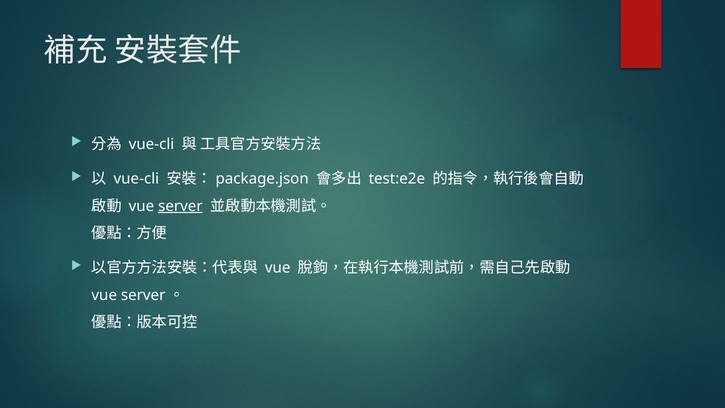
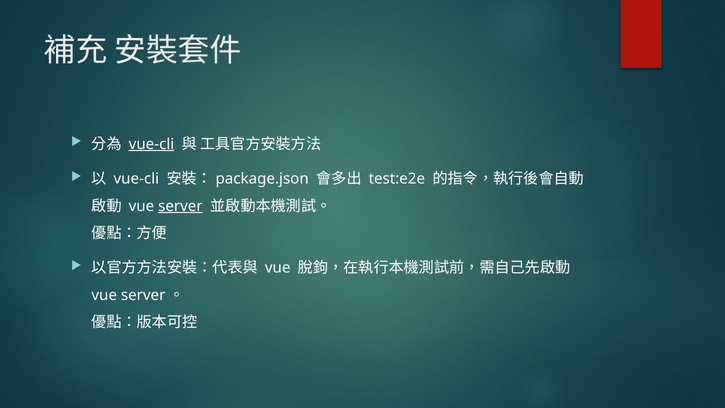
vue-cli underline: none -> present (151, 144)
